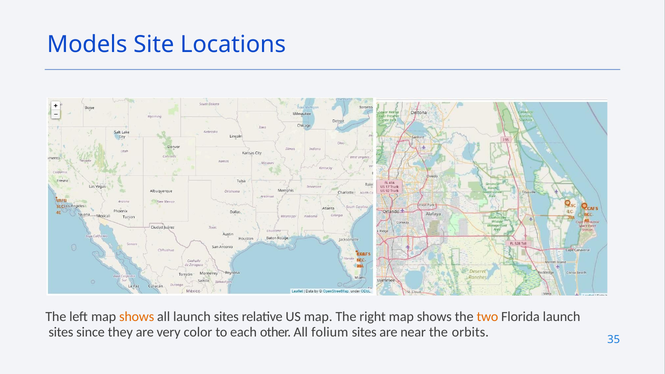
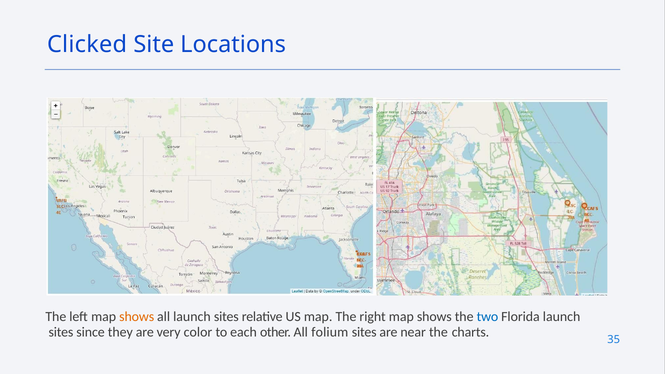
Models: Models -> Clicked (87, 44)
two colour: orange -> blue (487, 317)
orbits: orbits -> charts (470, 332)
